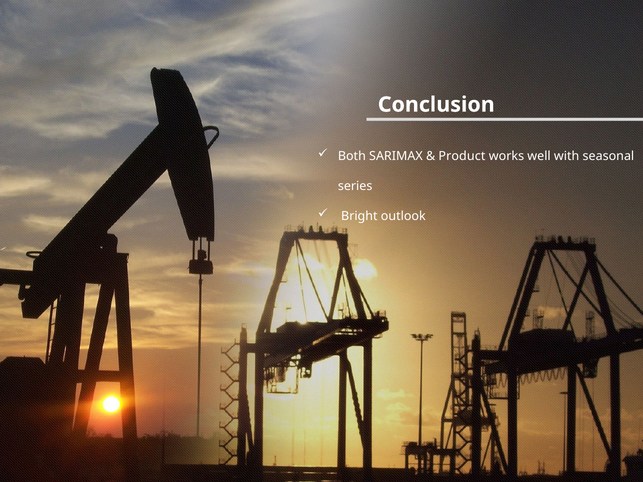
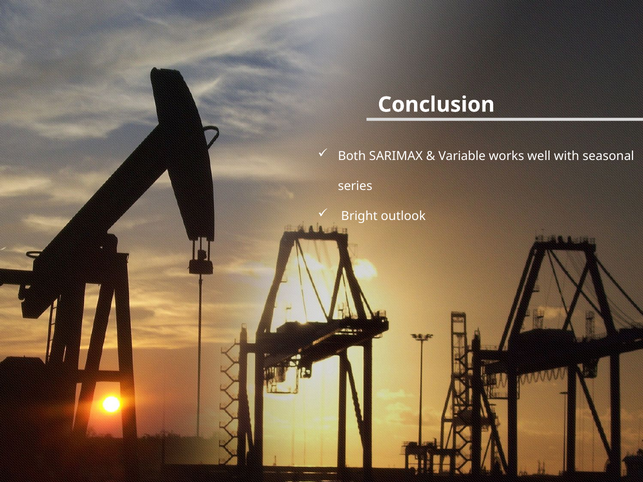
Product: Product -> Variable (462, 156)
